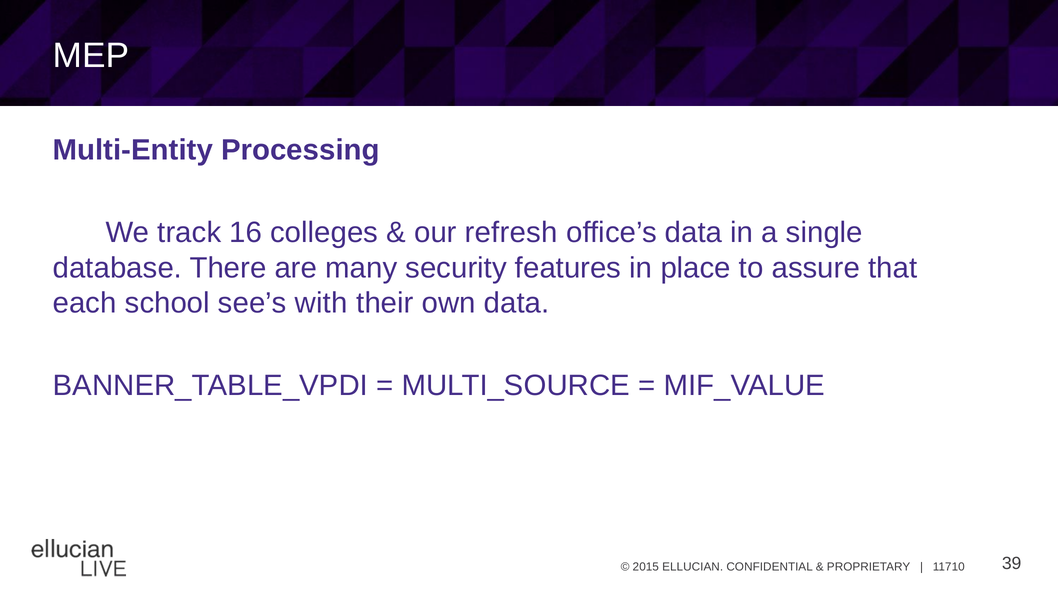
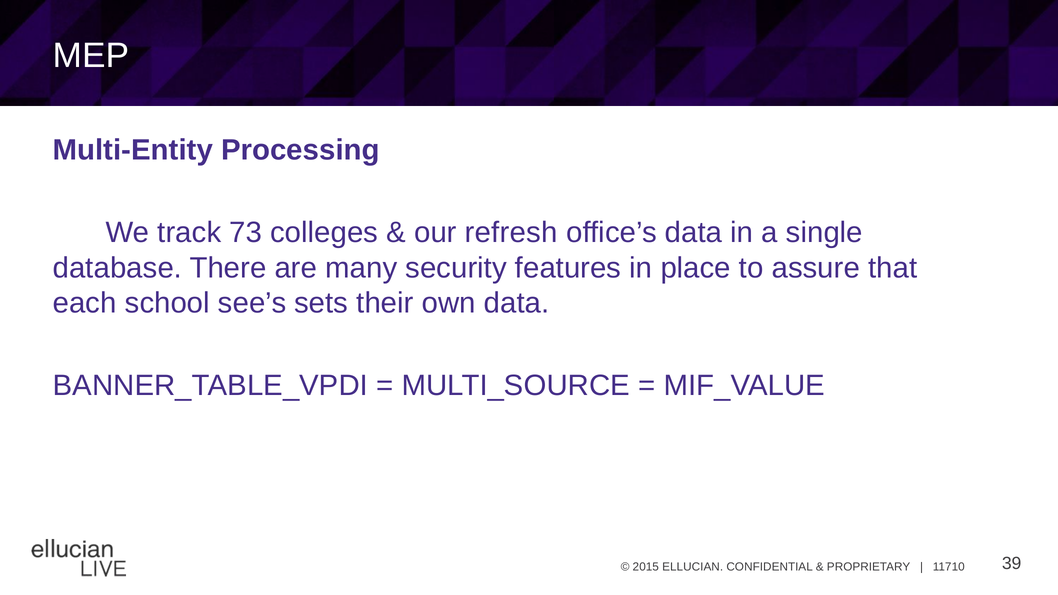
16: 16 -> 73 (246, 233)
with: with -> sets (321, 303)
